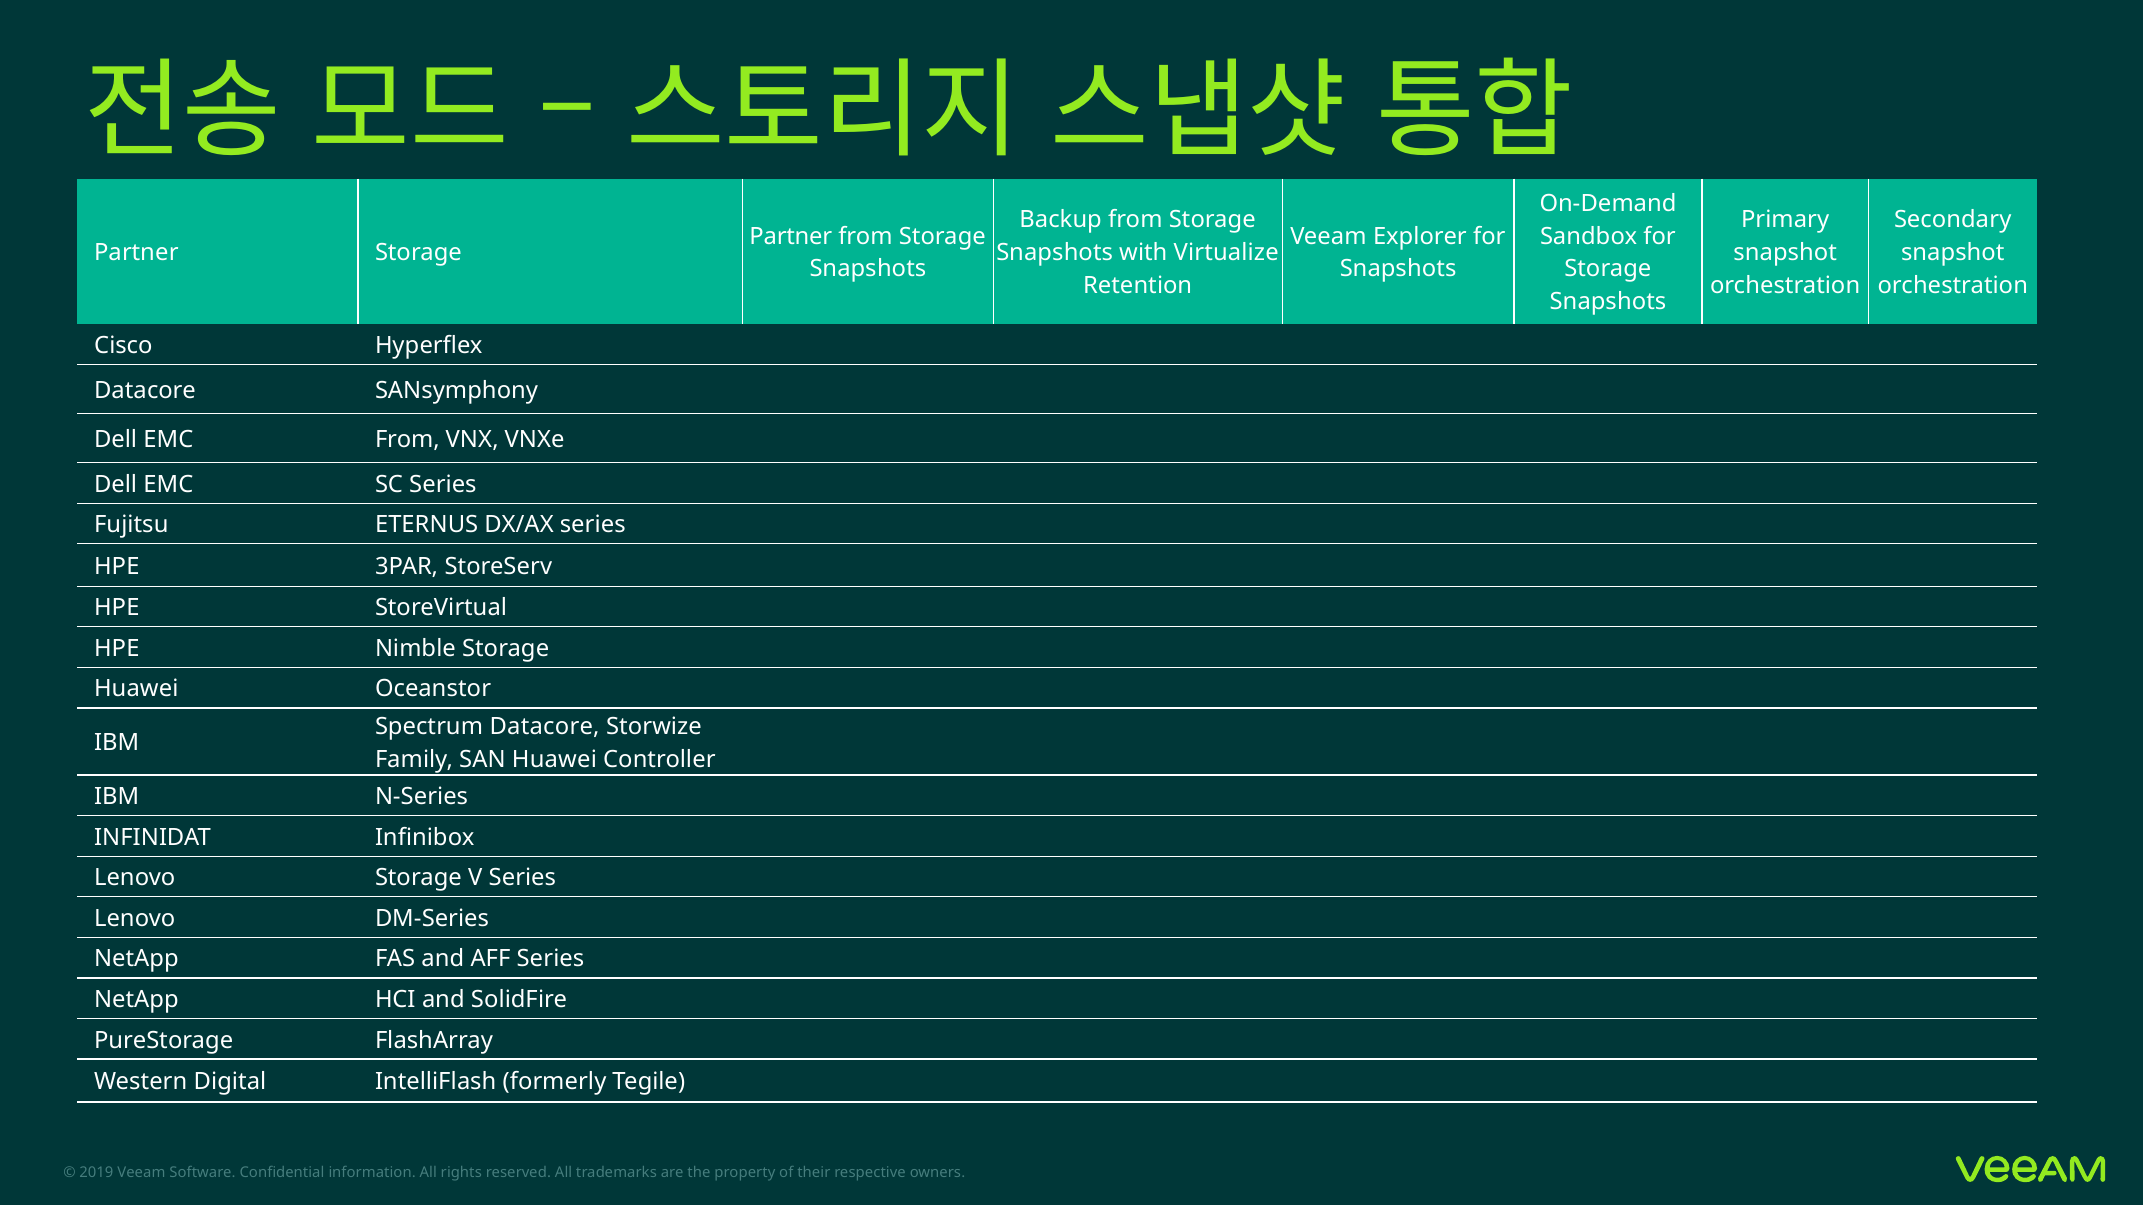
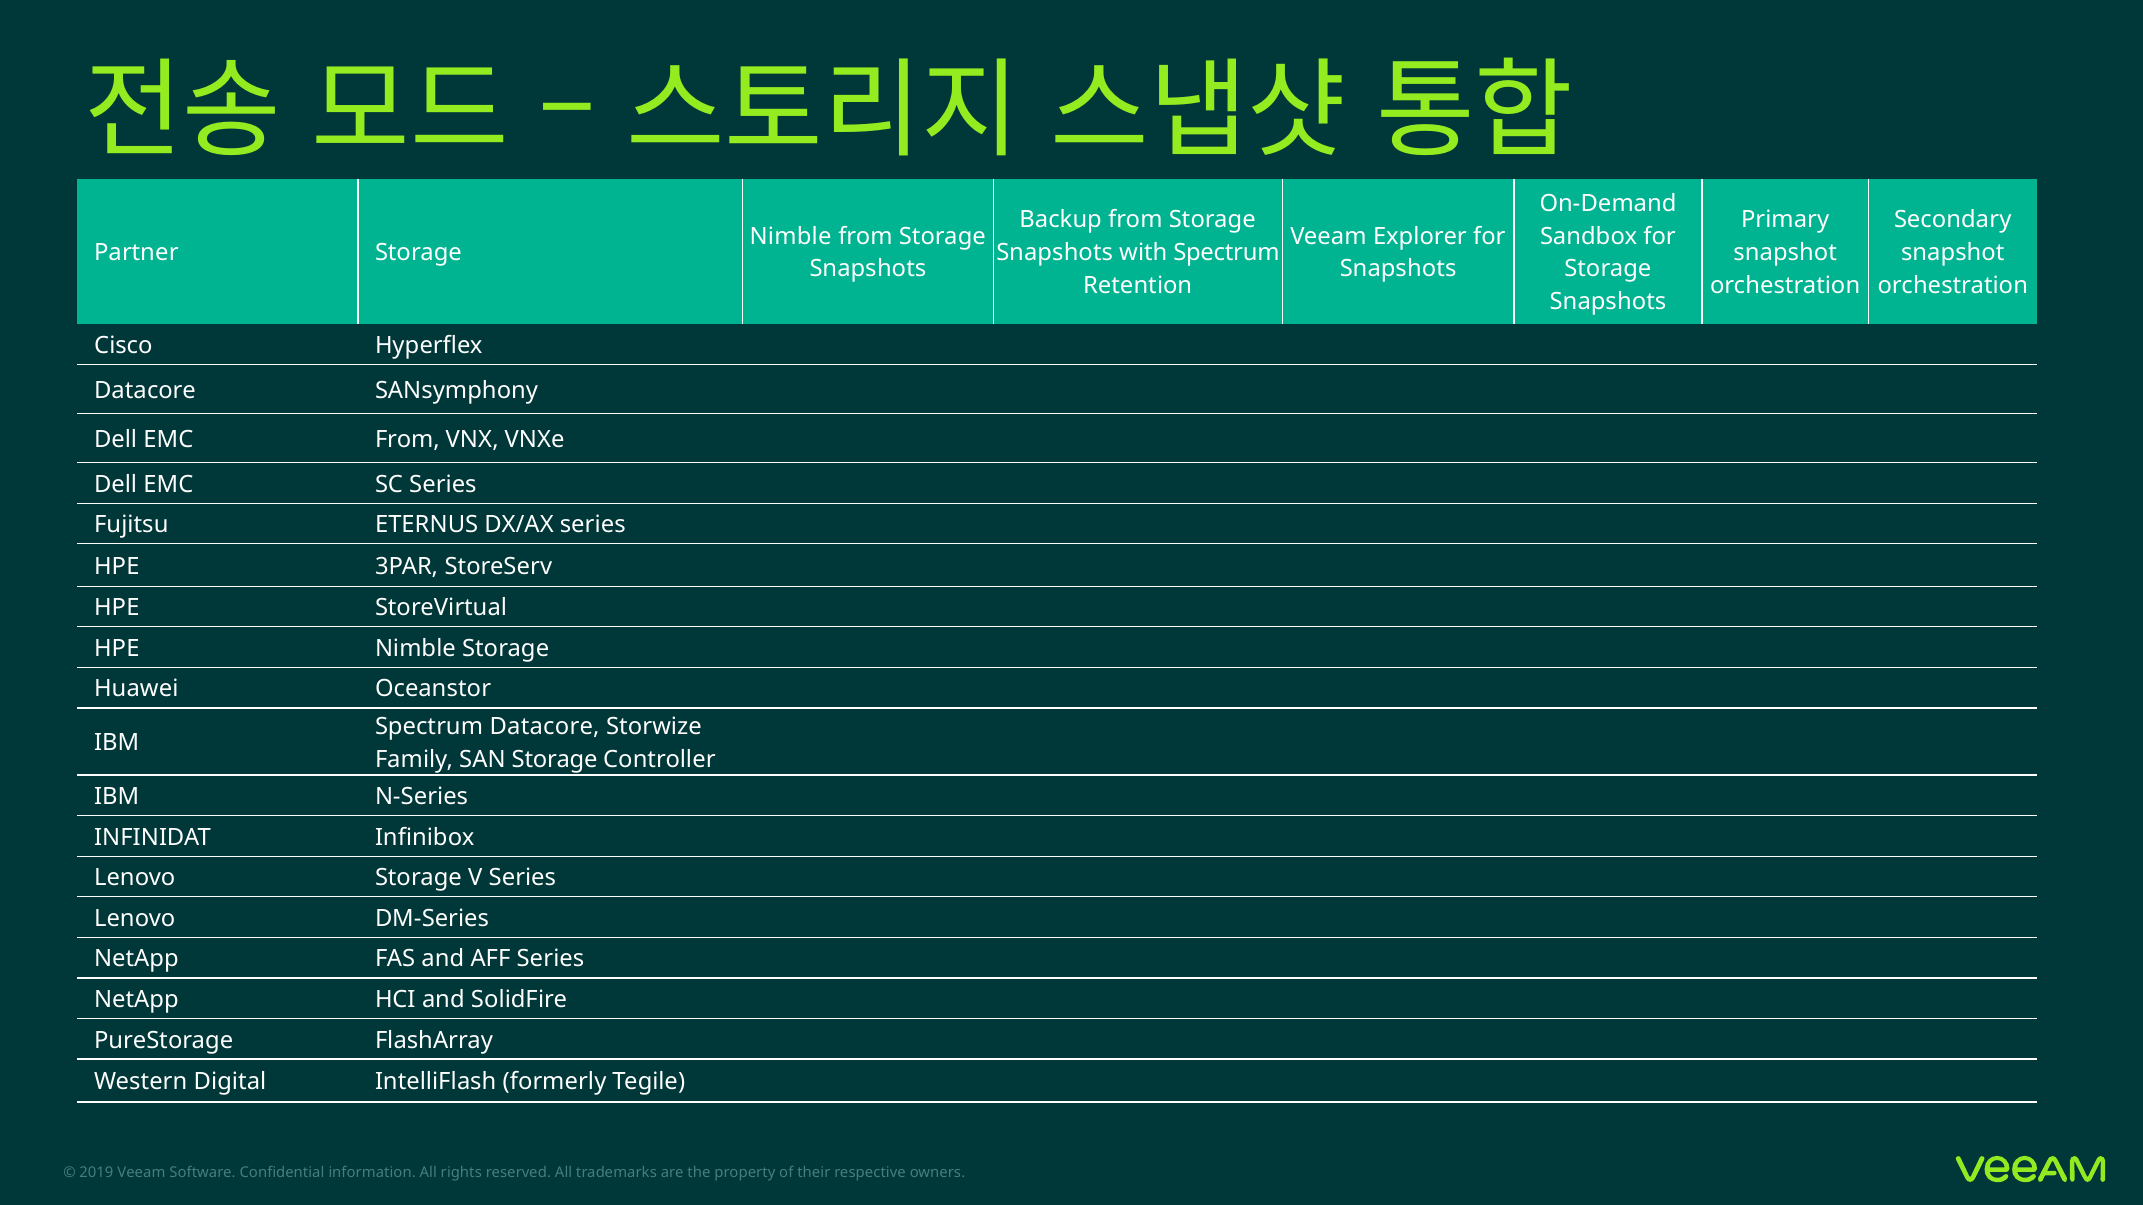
Partner: Partner -> Nimble (791, 236)
with Virtualize: Virtualize -> Spectrum (1226, 253)
SAN Huawei: Huawei -> Storage (555, 760)
